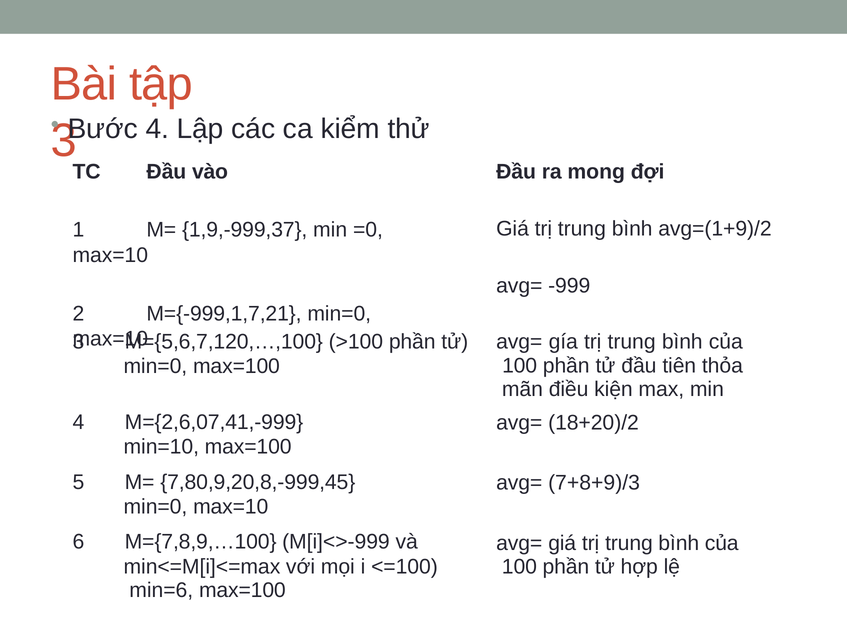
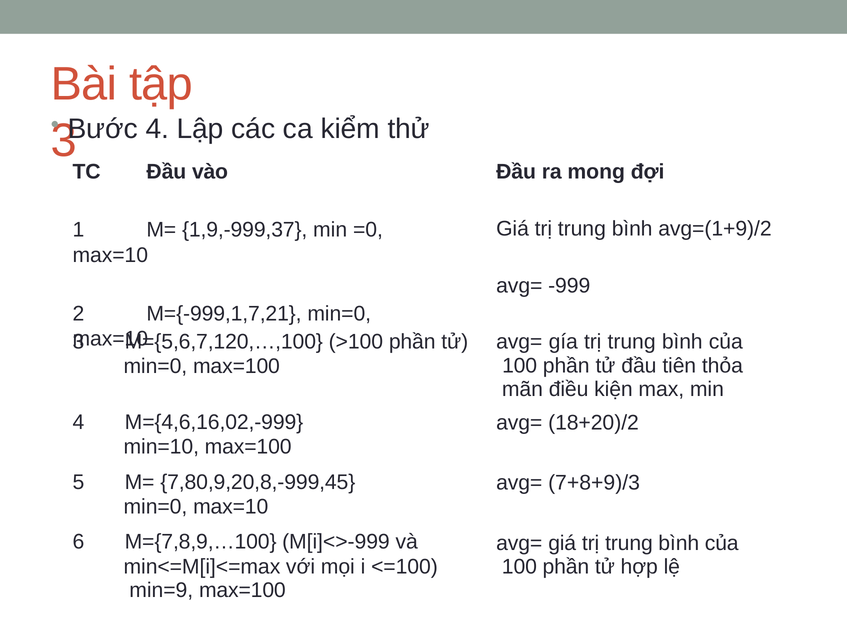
M={2,6,07,41,-999: M={2,6,07,41,-999 -> M={4,6,16,02,-999 (214, 422)
min=6: min=6 -> min=9 (161, 591)
